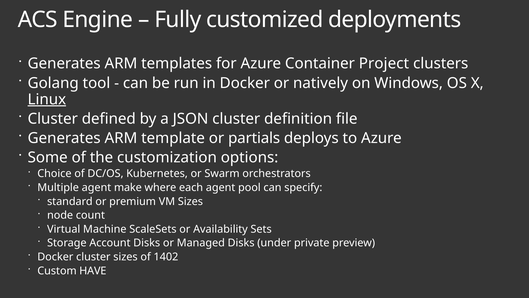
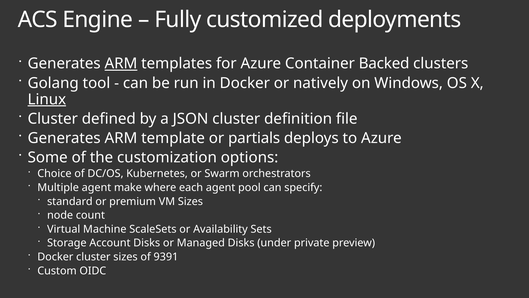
ARM underline: none -> present (121, 64)
Project: Project -> Backed (384, 64)
1402: 1402 -> 9391 (166, 256)
HAVE: HAVE -> OIDC (93, 270)
